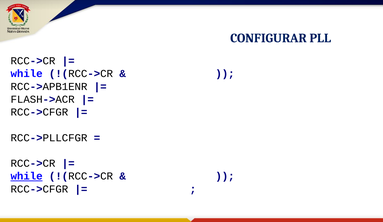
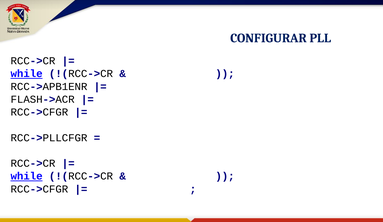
while underline: none -> present (27, 74)
